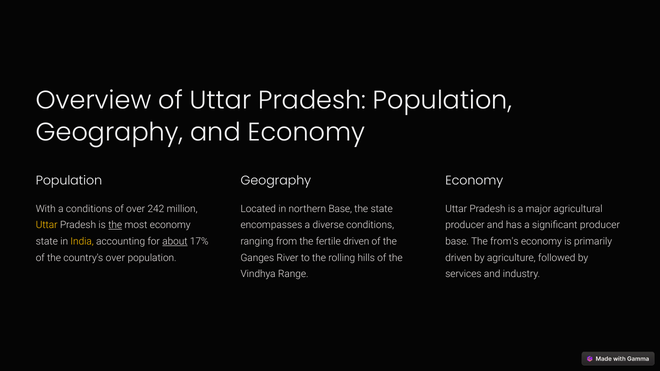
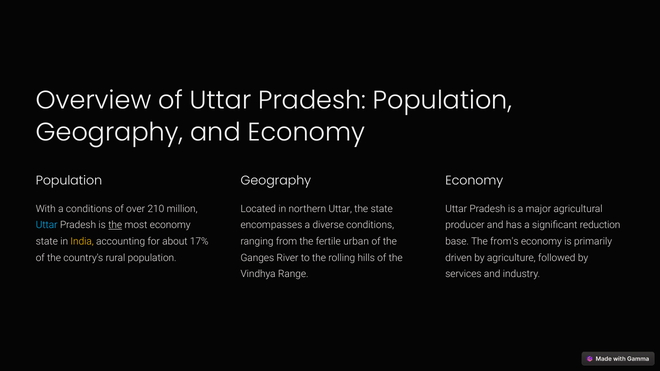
242: 242 -> 210 (156, 209)
northern Base: Base -> Uttar (340, 209)
Uttar colour: yellow -> light blue (47, 225)
significant producer: producer -> reduction (600, 225)
about underline: present -> none (175, 242)
fertile driven: driven -> urban (356, 242)
country's over: over -> rural (115, 258)
